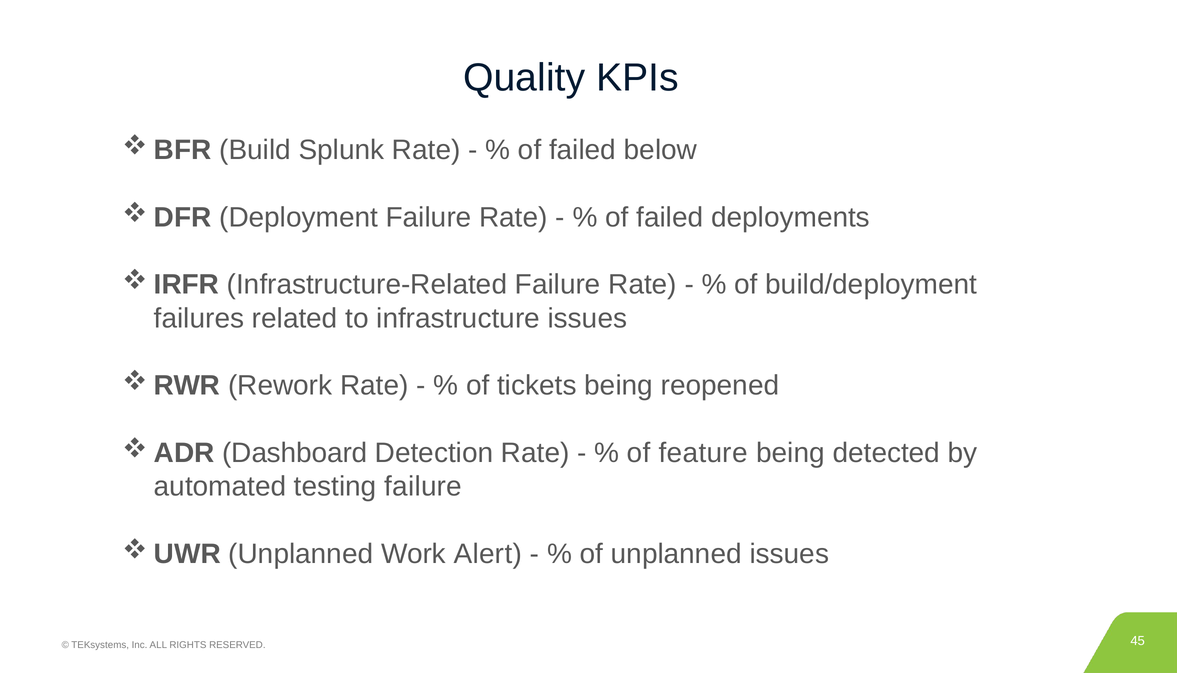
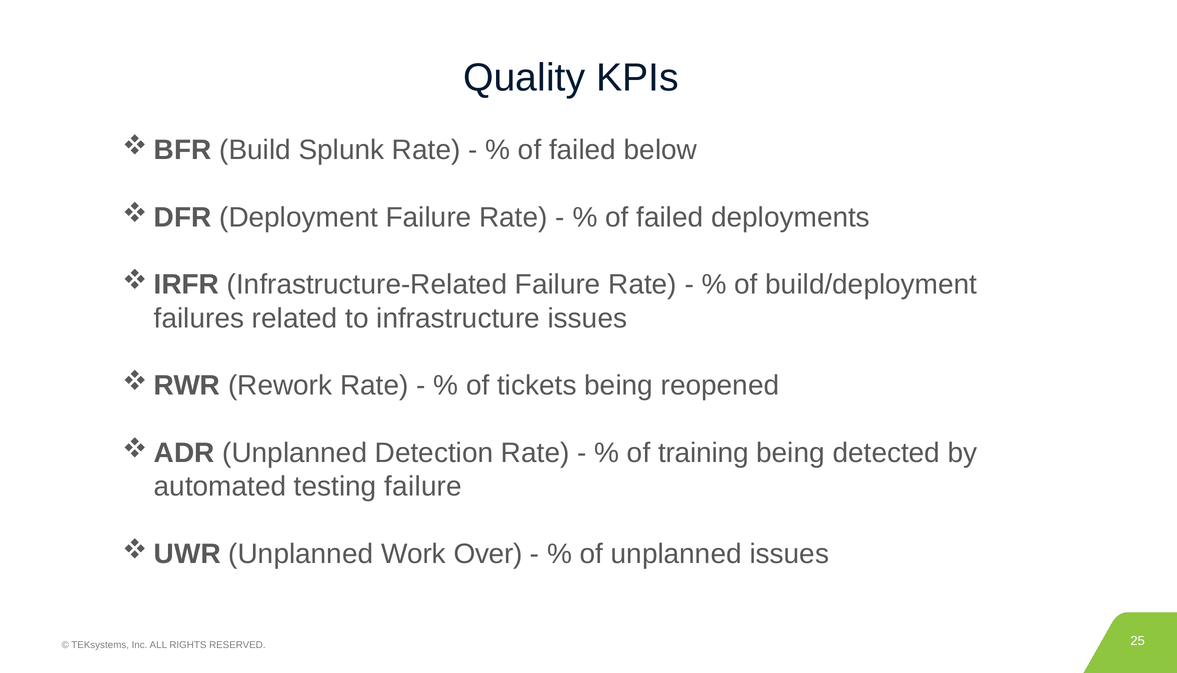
Dashboard: Dashboard -> Unplanned (295, 453)
feature: feature -> training (703, 453)
Alert: Alert -> Over (488, 553)
45: 45 -> 25 (1138, 641)
